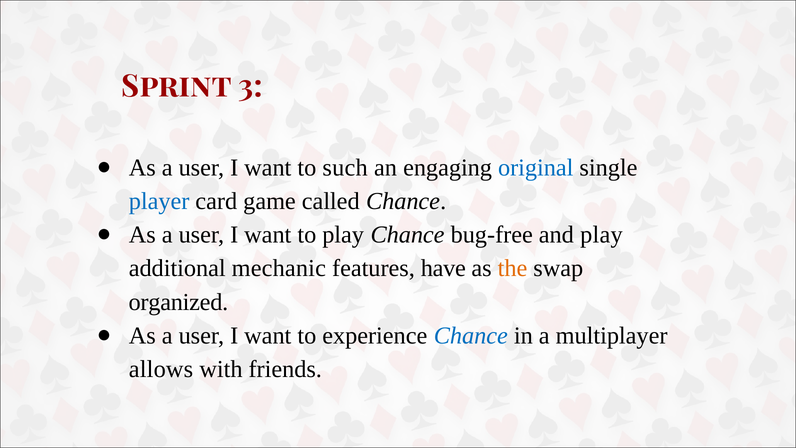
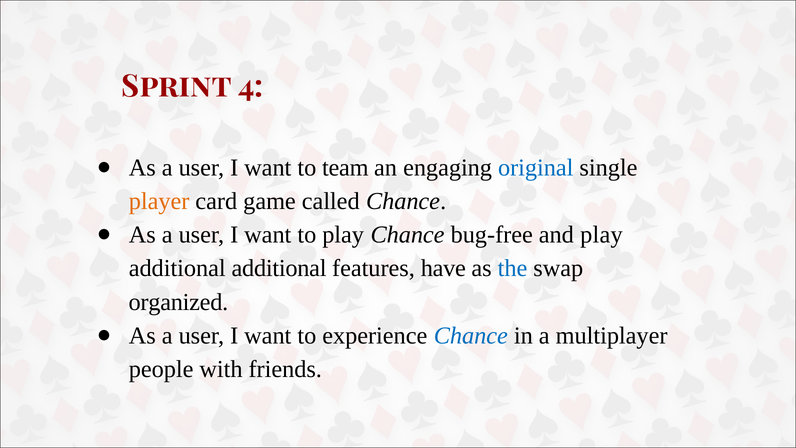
3: 3 -> 4 (251, 86)
such: such -> team (345, 168)
player colour: blue -> orange (159, 201)
additional mechanic: mechanic -> additional (279, 268)
the colour: orange -> blue (513, 268)
allows: allows -> people (161, 369)
